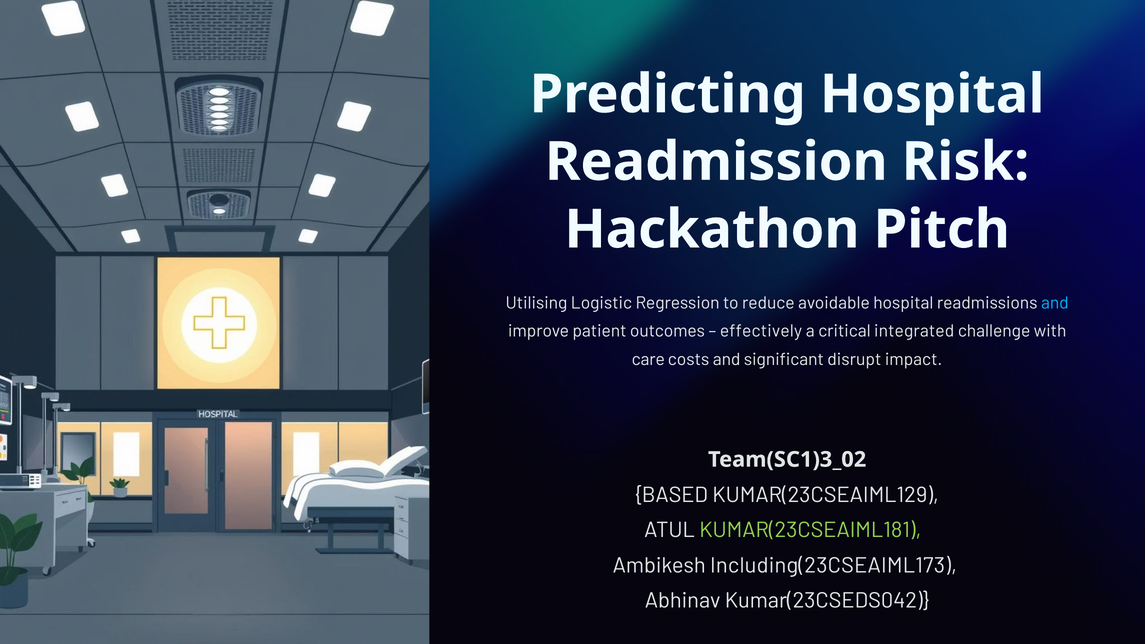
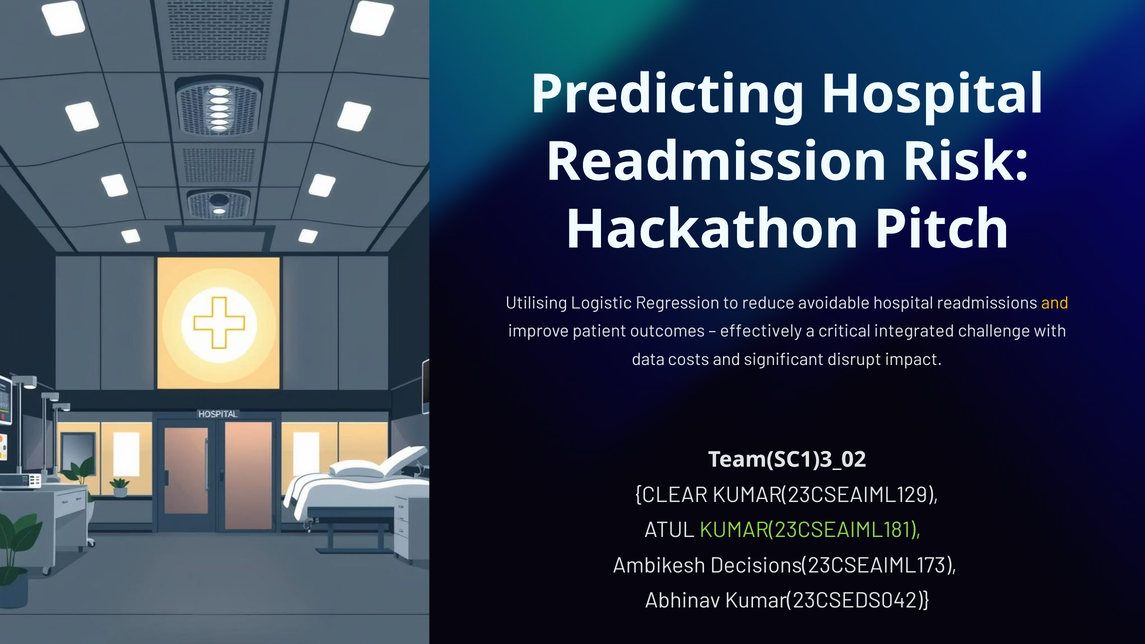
and colour: light blue -> yellow (1055, 303)
care: care -> data (648, 360)
BASED: BASED -> CLEAR (672, 495)
Including(23CSEAIML173: Including(23CSEAIML173 -> Decisions(23CSEAIML173 (834, 565)
